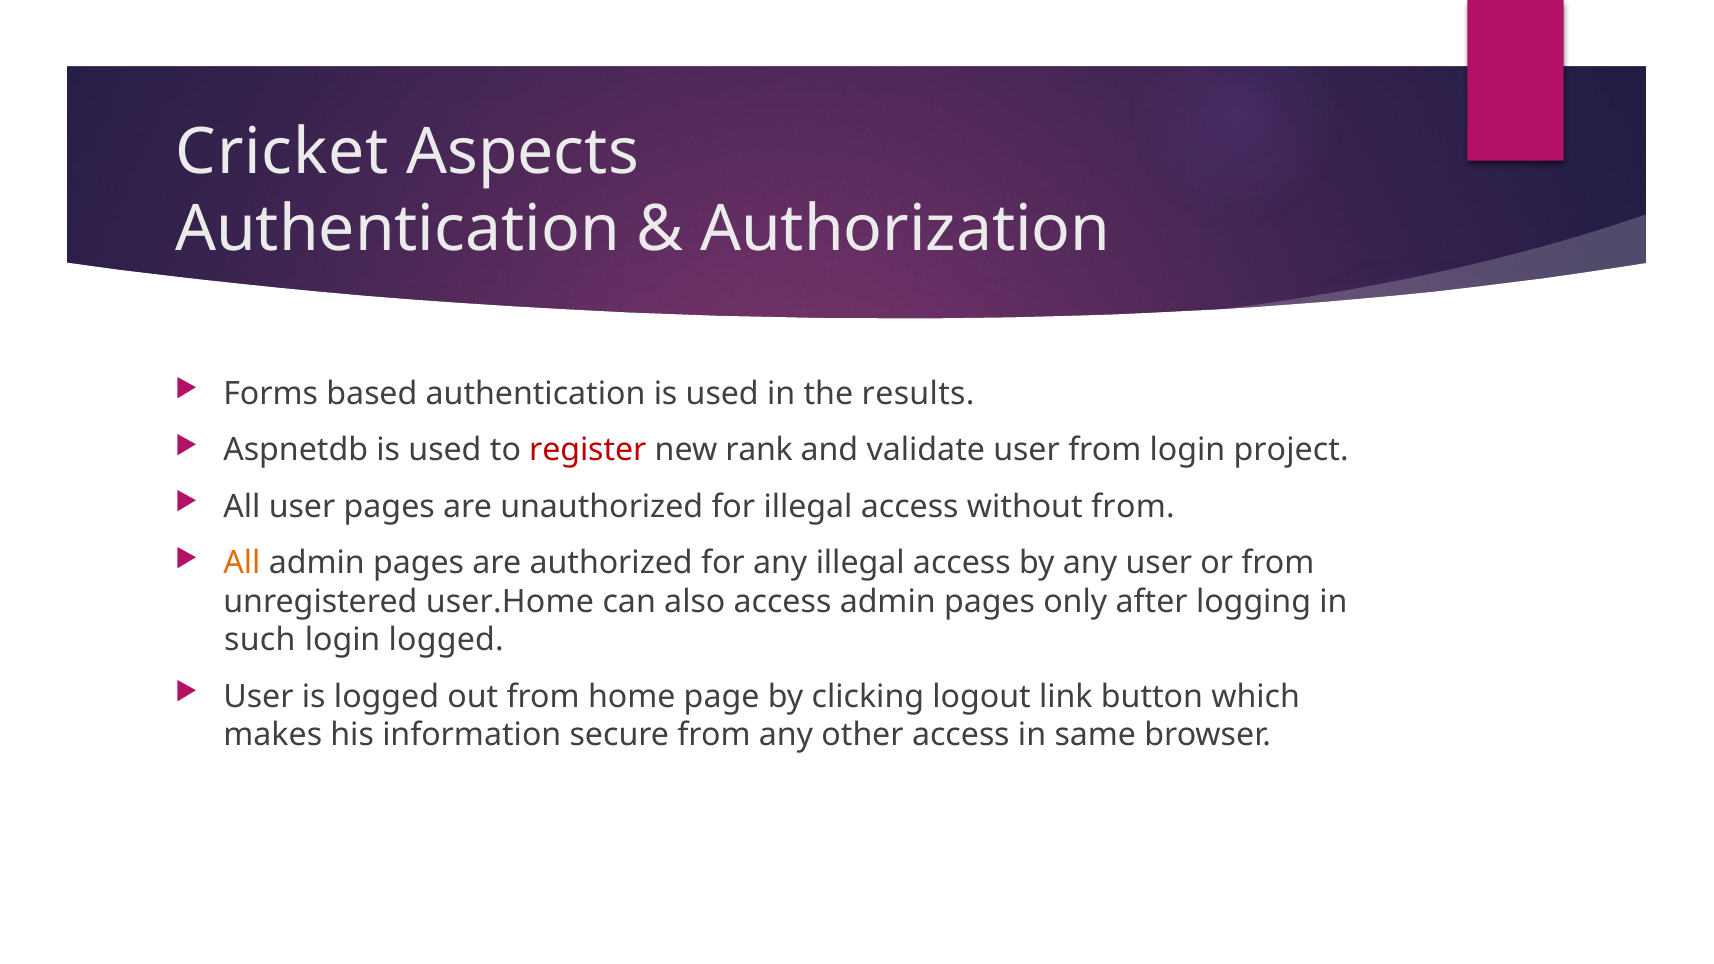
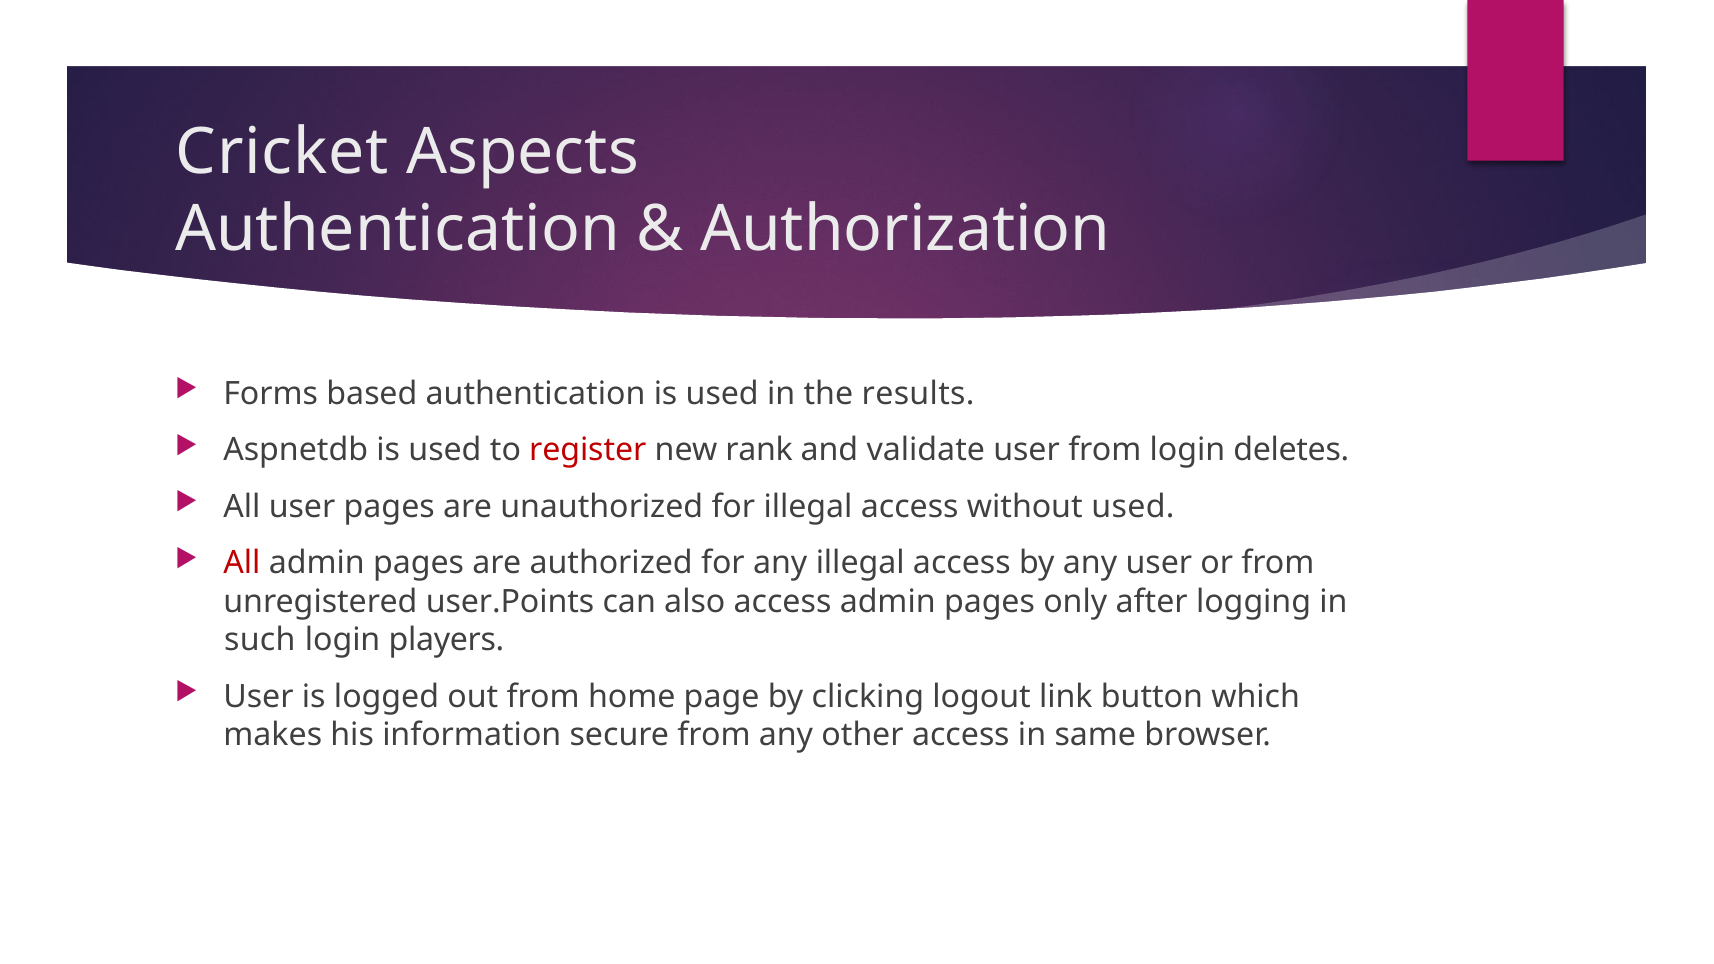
project: project -> deletes (1291, 450)
without from: from -> used (1133, 507)
All colour: orange -> red (242, 563)
user.Home: user.Home -> user.Points (510, 602)
login logged: logged -> players (446, 640)
